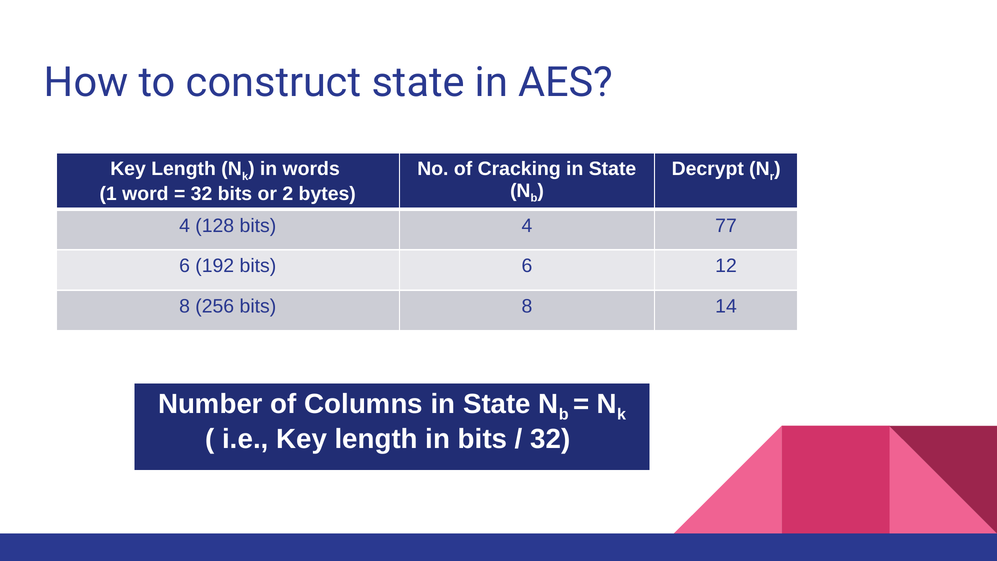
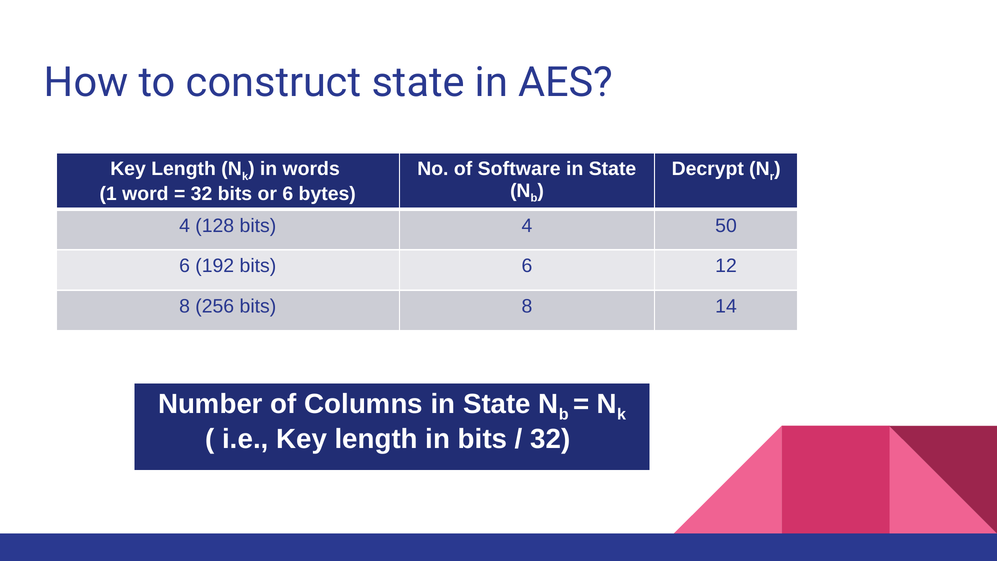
Cracking: Cracking -> Software (519, 169)
or 2: 2 -> 6 (288, 194)
77: 77 -> 50 (726, 226)
